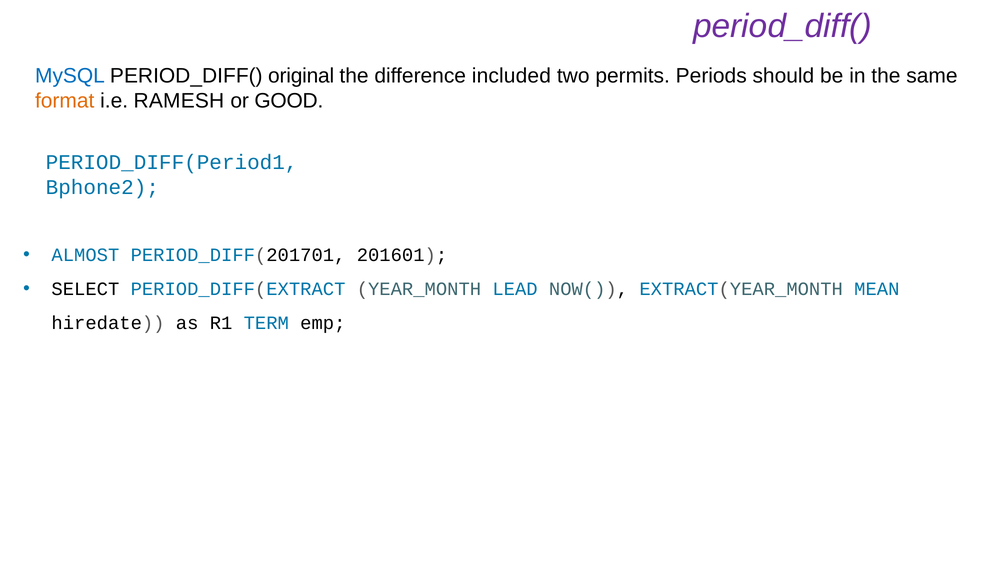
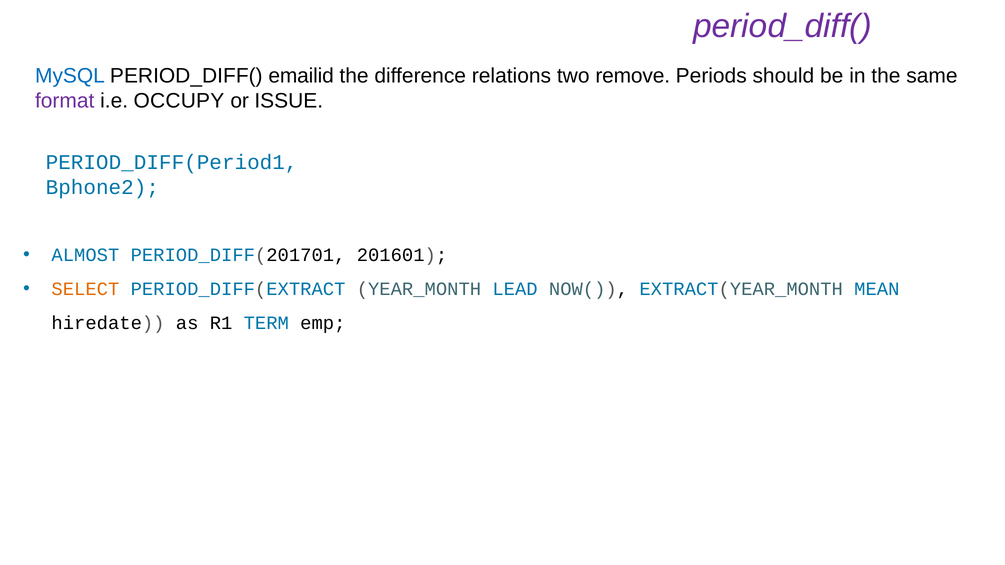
original: original -> emailid (301, 76)
included: included -> relations (511, 76)
permits: permits -> remove (633, 76)
format colour: orange -> purple (65, 101)
RAMESH: RAMESH -> OCCUPY (179, 101)
GOOD: GOOD -> ISSUE (289, 101)
SELECT colour: black -> orange (85, 289)
